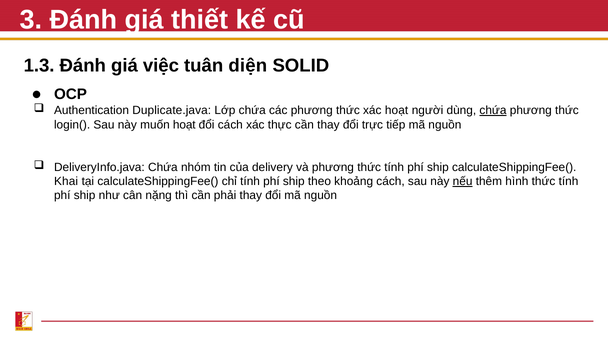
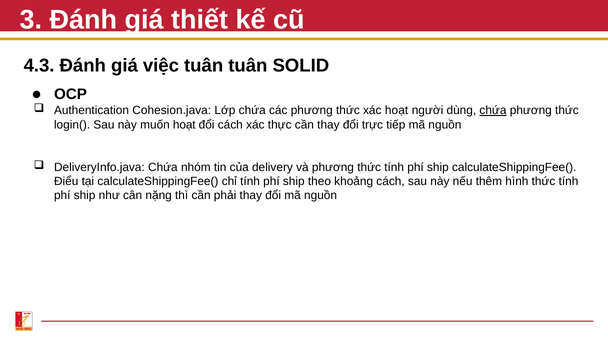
1.3: 1.3 -> 4.3 (39, 65)
tuân diện: diện -> tuân (248, 65)
Duplicate.java: Duplicate.java -> Cohesion.java (172, 110)
Khai: Khai -> Điểu (66, 181)
nếu underline: present -> none (463, 181)
